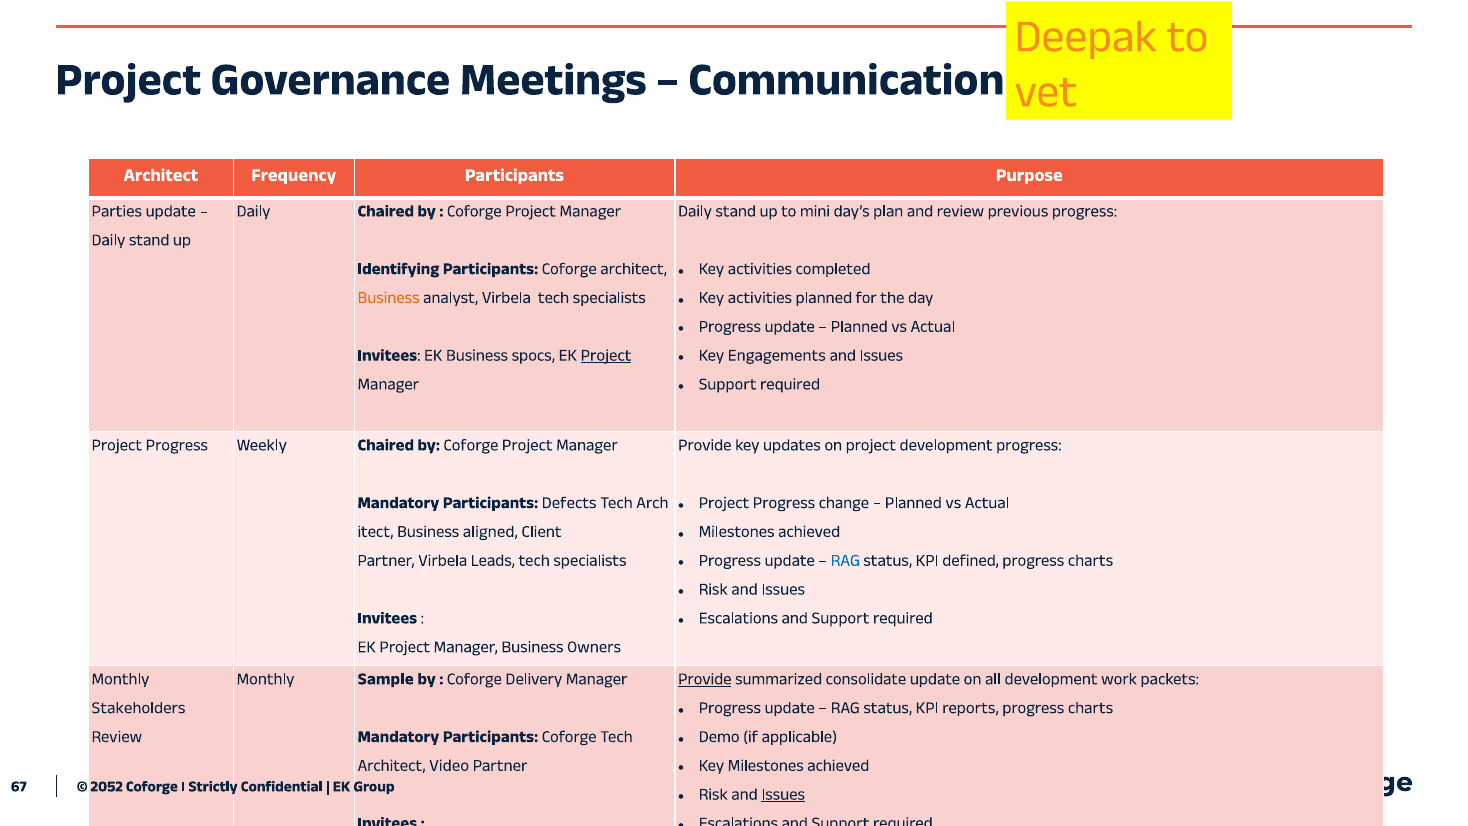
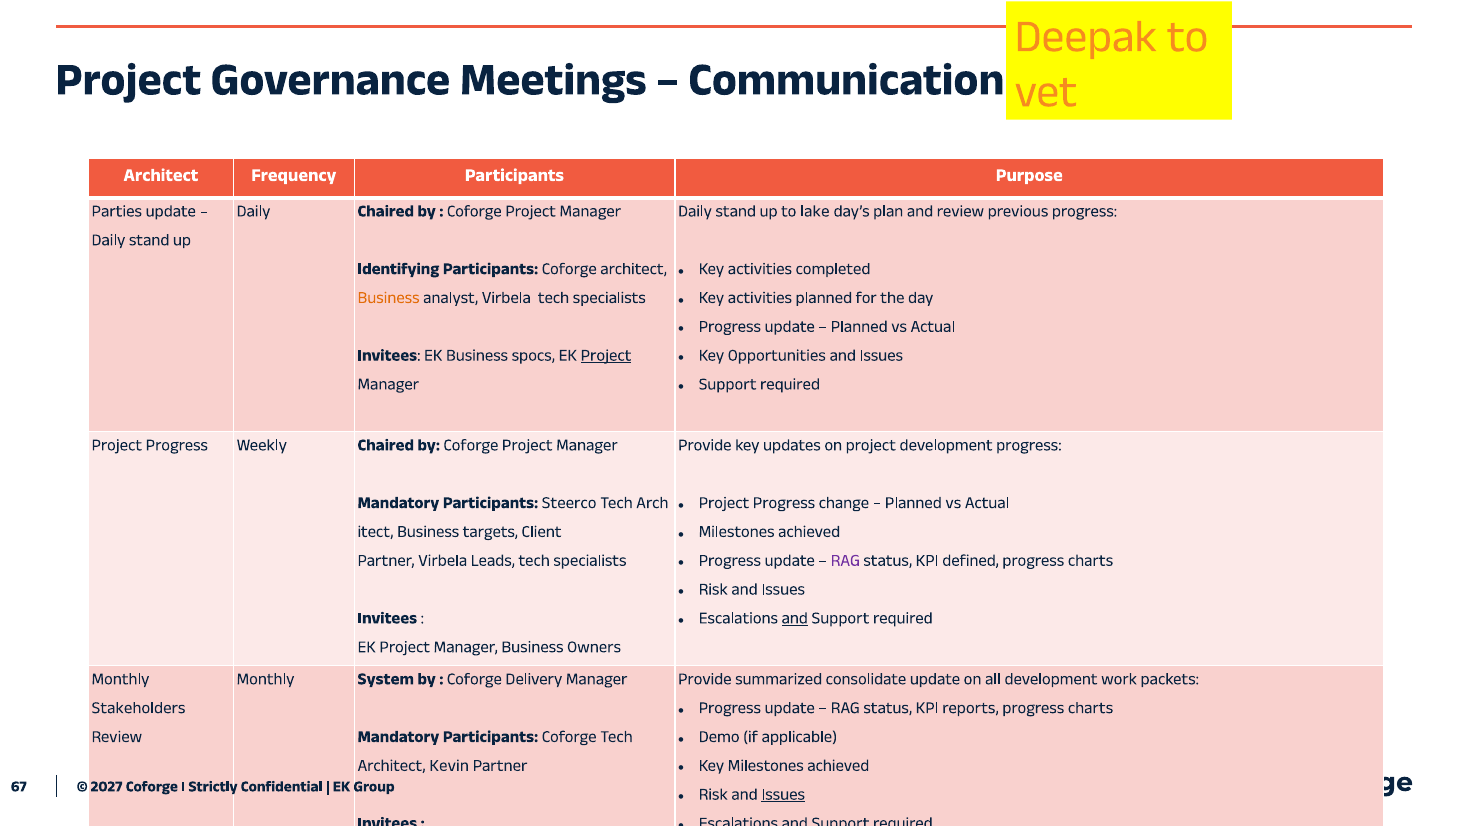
mini: mini -> lake (815, 211)
Engagements: Engagements -> Opportunities (777, 355)
Defects: Defects -> Steerco (569, 502)
aligned: aligned -> targets (490, 531)
RAG colour: blue -> purple (845, 560)
and underline: none -> present (795, 618)
Sample: Sample -> System (386, 679)
Provide underline: present -> none (705, 679)
Video: Video -> Kevin (449, 765)
2052: 2052 -> 2027 (107, 786)
